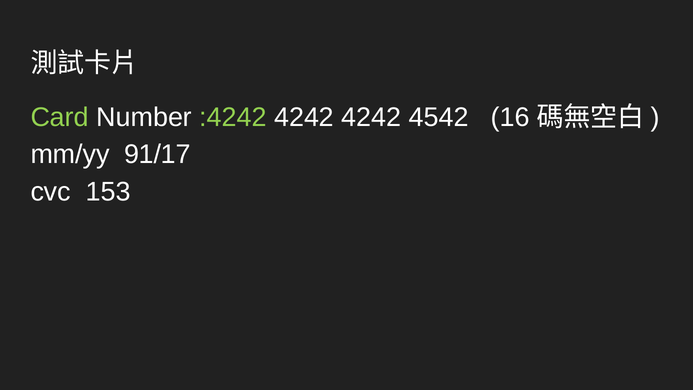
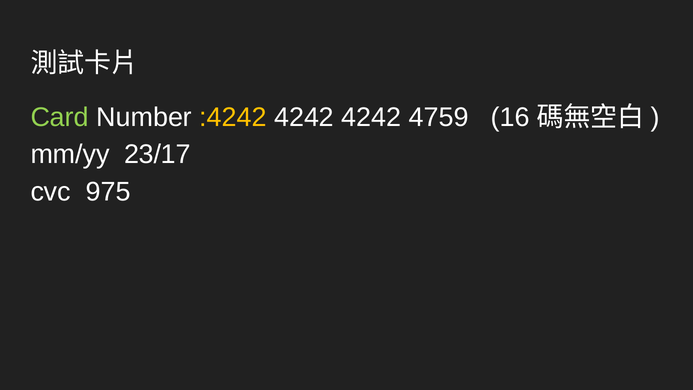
:4242 colour: light green -> yellow (233, 117)
4542: 4542 -> 4759 (439, 117)
91/17: 91/17 -> 23/17 (157, 154)
153: 153 -> 975 (108, 192)
